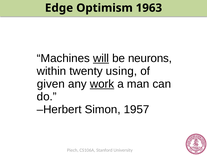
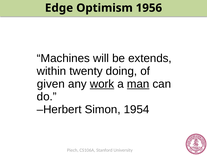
1963: 1963 -> 1956 (149, 8)
will underline: present -> none (101, 58)
neurons: neurons -> extends (150, 58)
using: using -> doing (121, 71)
man underline: none -> present (138, 84)
1957: 1957 -> 1954 (137, 110)
